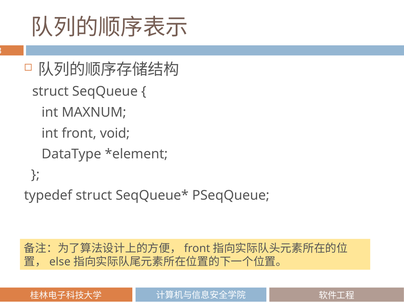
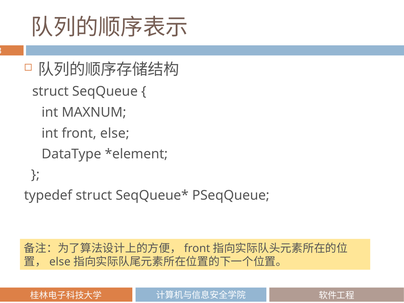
front void: void -> else (115, 133)
